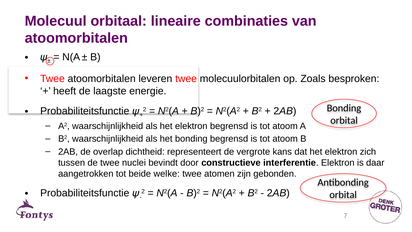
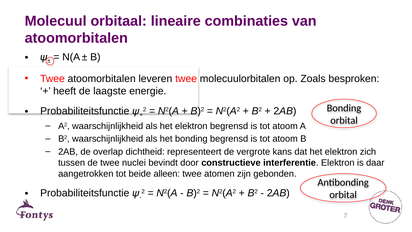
welke: welke -> alleen (167, 174)
